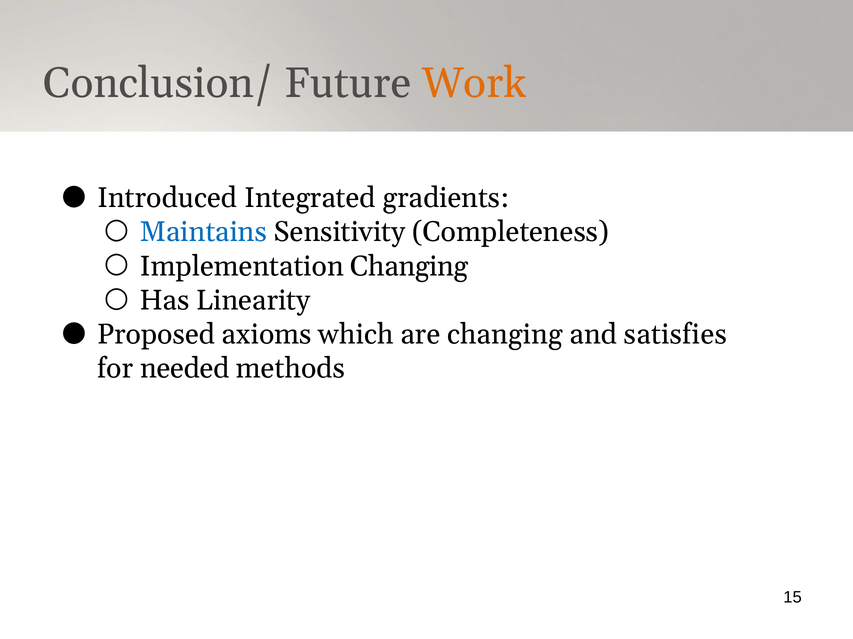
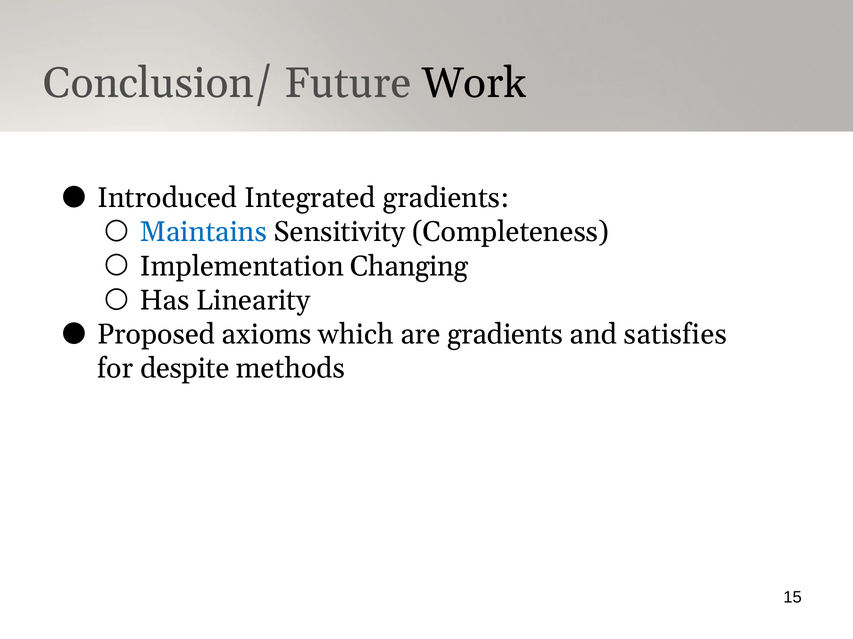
Work colour: orange -> black (474, 83)
are changing: changing -> gradients (505, 335)
needed: needed -> despite (185, 369)
